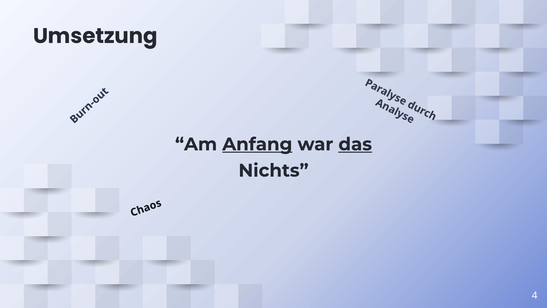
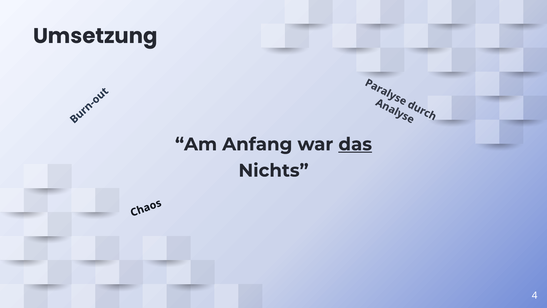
Anfang underline: present -> none (257, 144)
